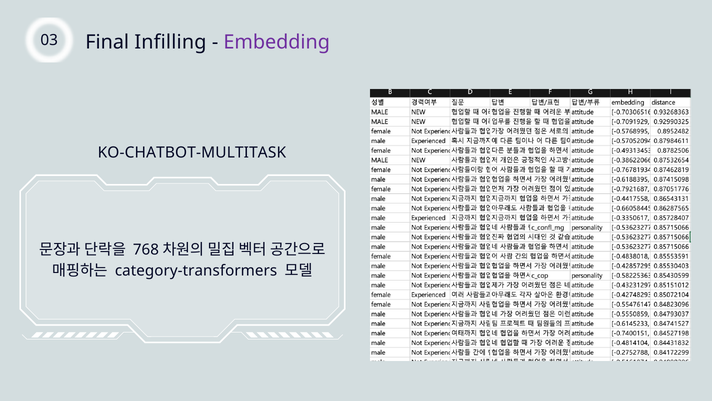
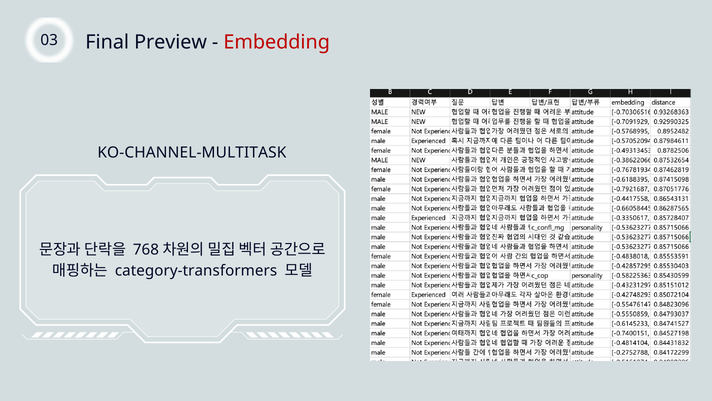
Infilling: Infilling -> Preview (171, 42)
Embedding colour: purple -> red (277, 42)
KO-CHATBOT-MULTITASK: KO-CHATBOT-MULTITASK -> KO-CHANNEL-MULTITASK (192, 153)
